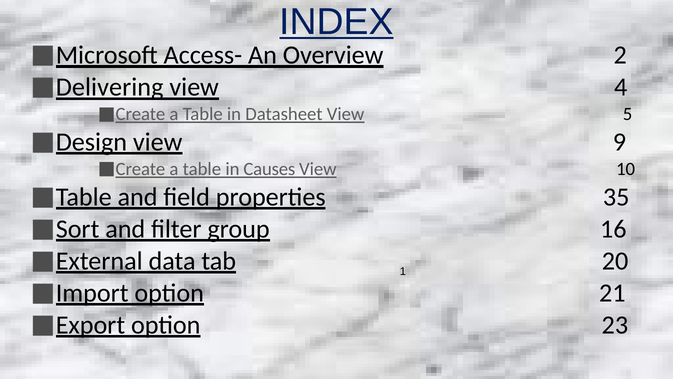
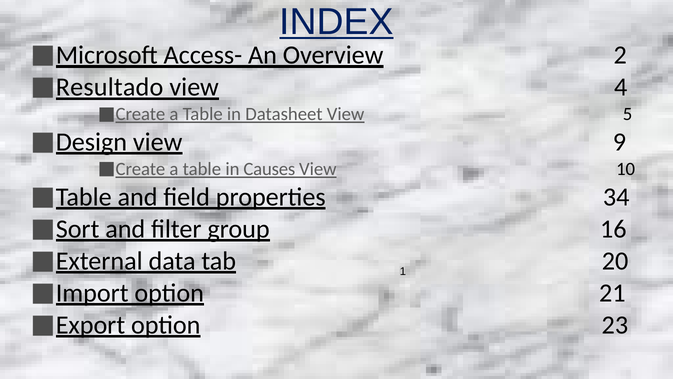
Delivering: Delivering -> Resultado (110, 87)
35: 35 -> 34 (616, 197)
